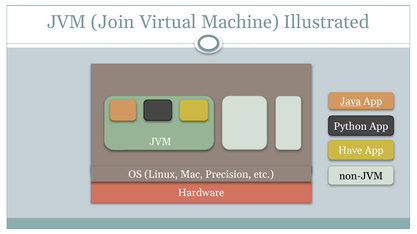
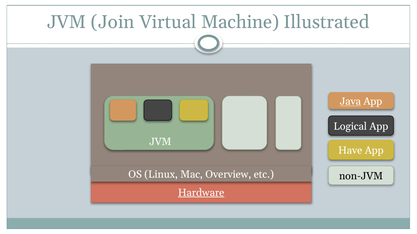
Python: Python -> Logical (350, 127)
Precision: Precision -> Overview (228, 175)
Hardware underline: none -> present (201, 193)
